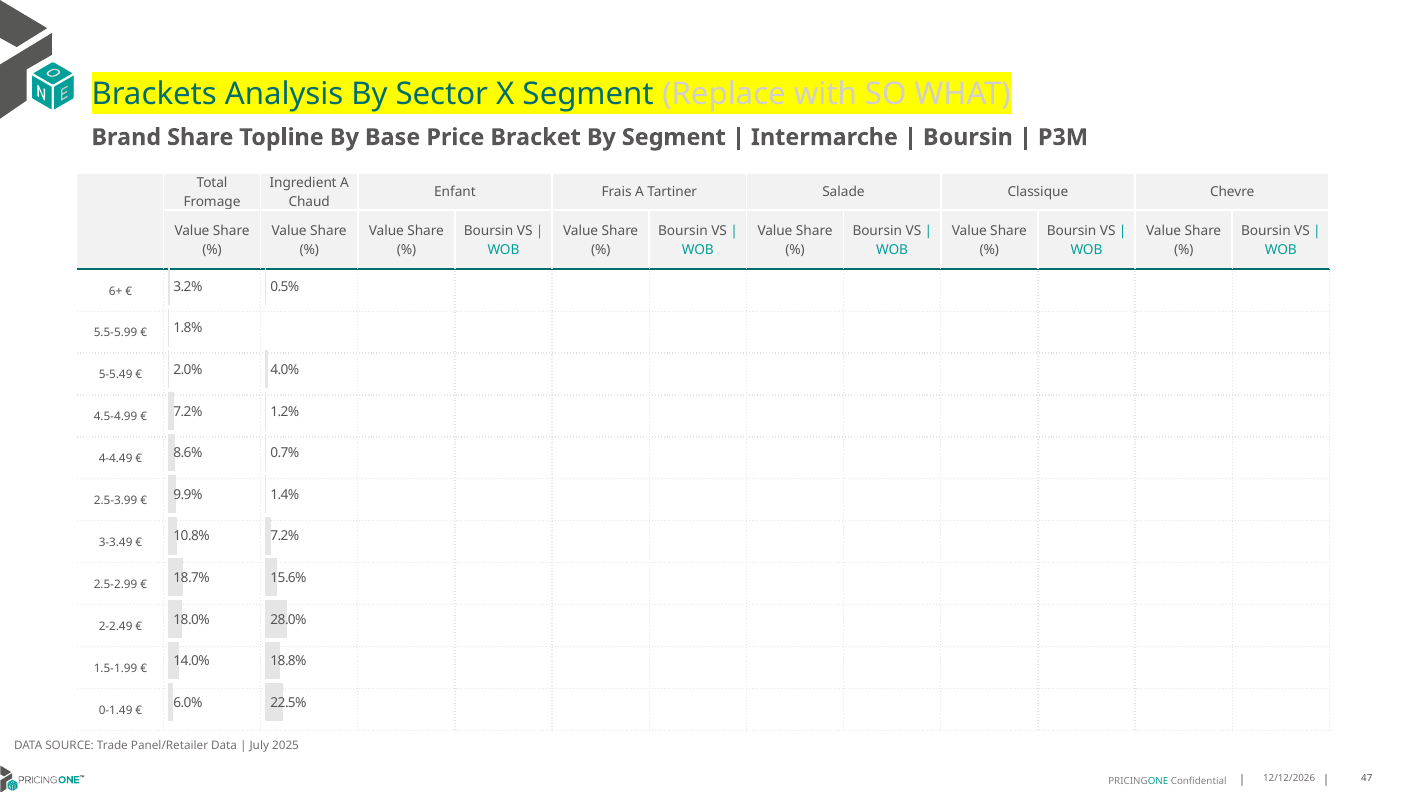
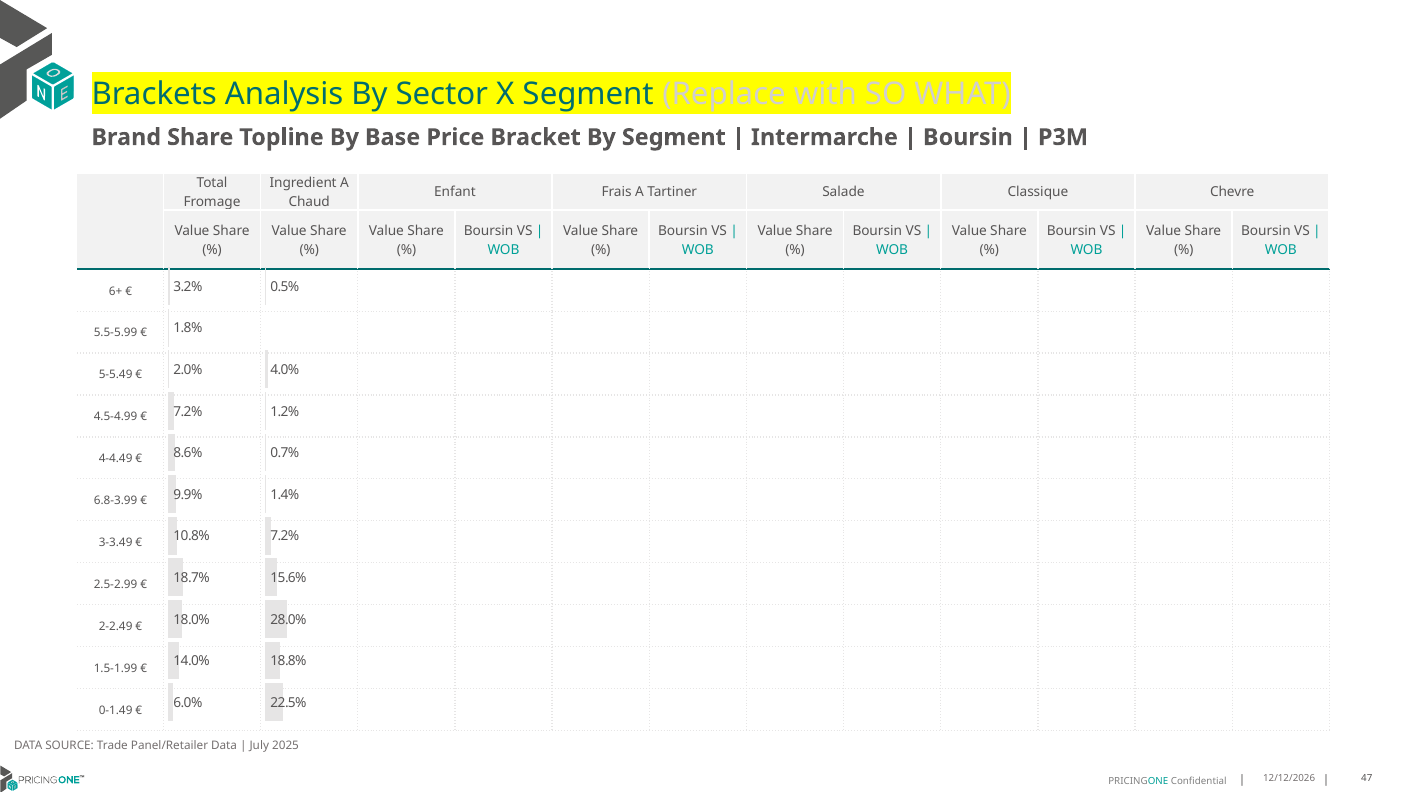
2.5-3.99: 2.5-3.99 -> 6.8-3.99 (116, 500)
